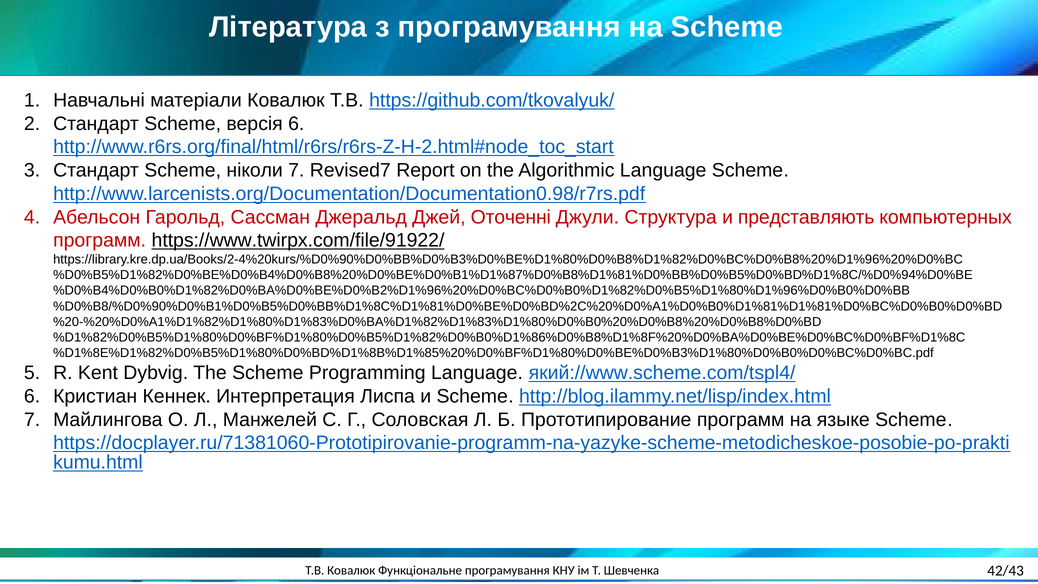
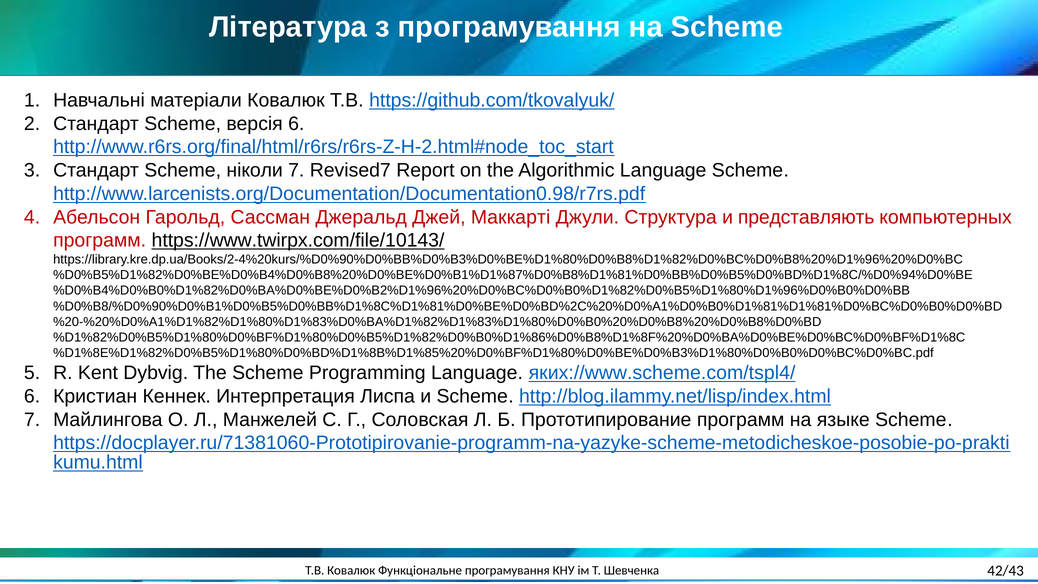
Оточенні: Оточенні -> Маккарті (511, 217)
https://www.twirpx.com/file/91922/: https://www.twirpx.com/file/91922/ -> https://www.twirpx.com/file/10143/ (298, 240)
який://www.scheme.com/tspl4/: який://www.scheme.com/tspl4/ -> яких://www.scheme.com/tspl4/ (662, 373)
